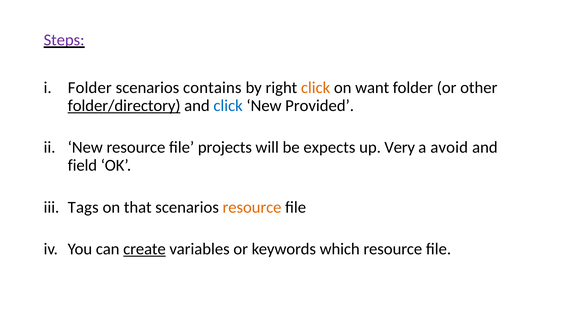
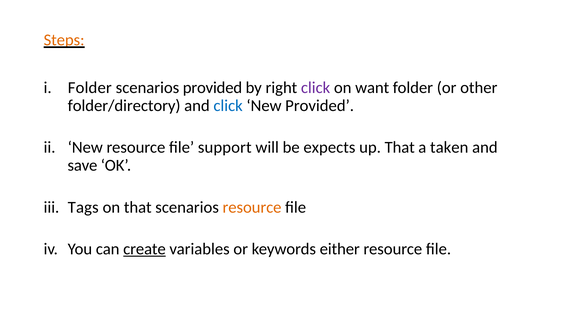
Steps colour: purple -> orange (64, 40)
scenarios contains: contains -> provided (212, 88)
click colour: orange -> purple (316, 88)
folder/directory underline: present -> none (124, 106)
projects: projects -> support (225, 148)
up Very: Very -> That (400, 148)
avoid: avoid -> taken (449, 148)
field: field -> save (82, 166)
which: which -> either (340, 250)
